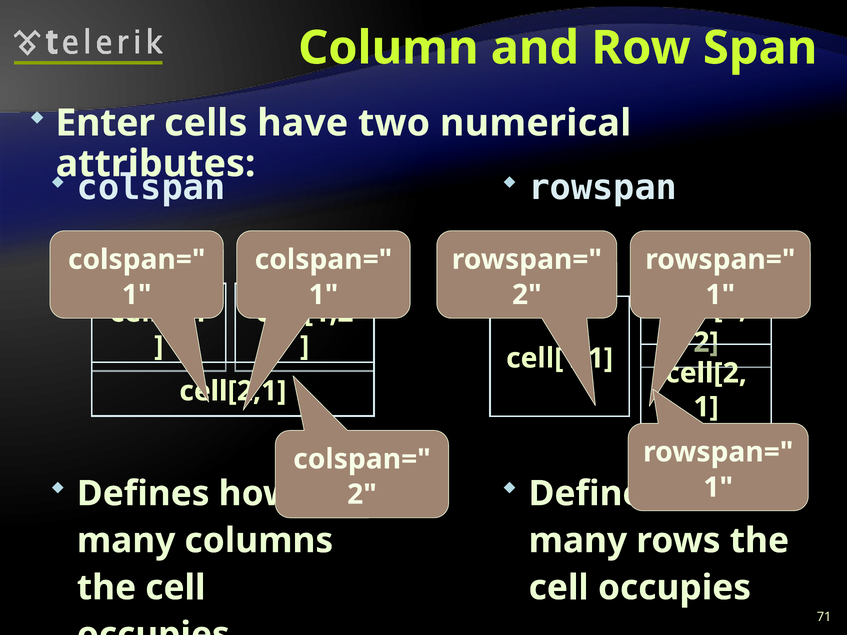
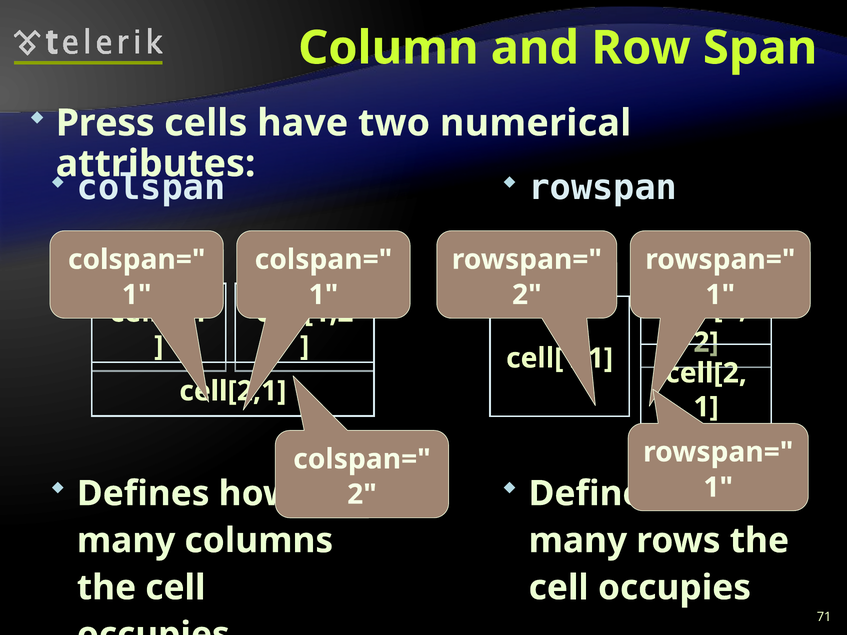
Enter: Enter -> Press (105, 123)
